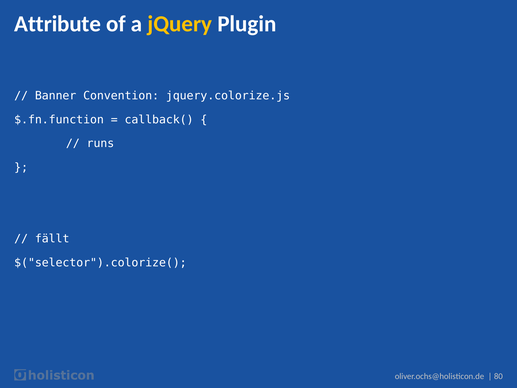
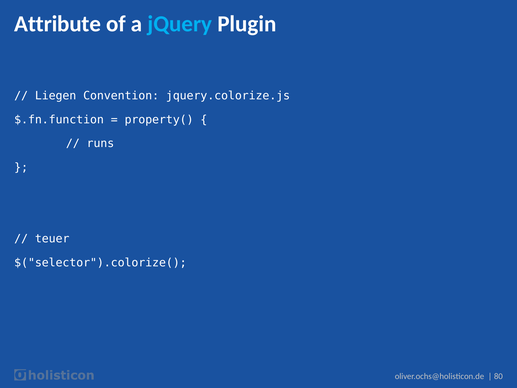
jQuery colour: yellow -> light blue (180, 24)
Banner: Banner -> Liegen (56, 96)
callback(: callback( -> property( (159, 119)
fällt: fällt -> teuer (52, 239)
